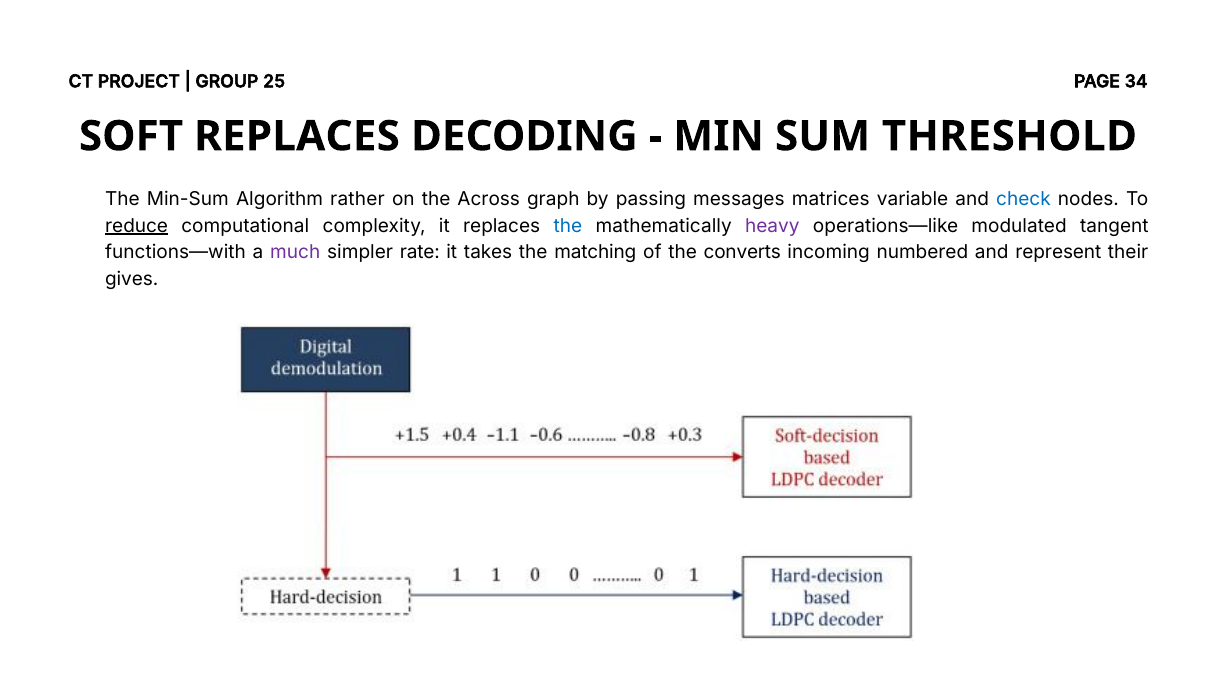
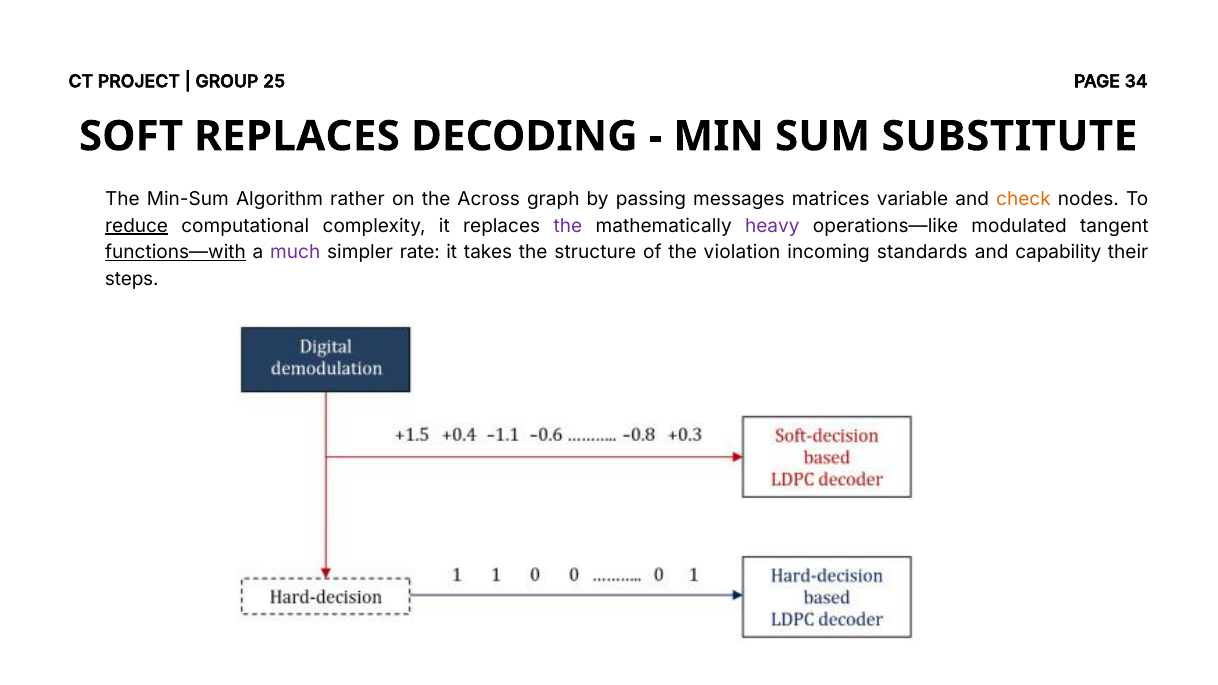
THRESHOLD: THRESHOLD -> SUBSTITUTE (1009, 136)
check colour: blue -> orange (1023, 199)
the colour: blue -> purple (568, 226)
functions—with underline: none -> present (175, 252)
matching: matching -> structure (595, 252)
converts: converts -> violation (742, 252)
numbered: numbered -> standards (922, 252)
represent: represent -> capability (1058, 252)
gives: gives -> steps (132, 279)
